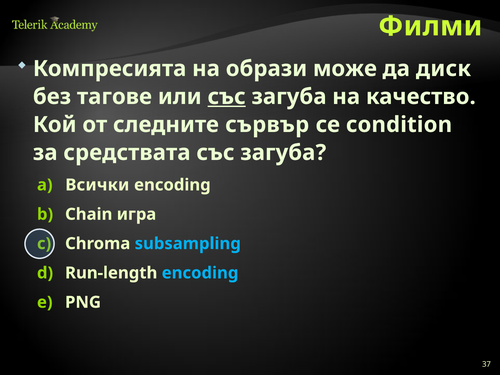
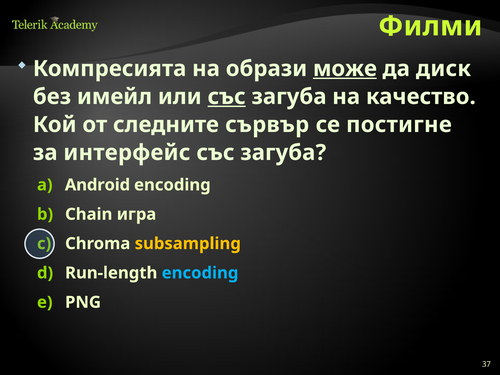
може underline: none -> present (345, 69)
тагове: тагове -> имейл (114, 97)
condition: condition -> постигне (399, 125)
средствата: средствата -> интерфейс (127, 153)
Всички: Всички -> Android (97, 185)
subsampling colour: light blue -> yellow (188, 244)
